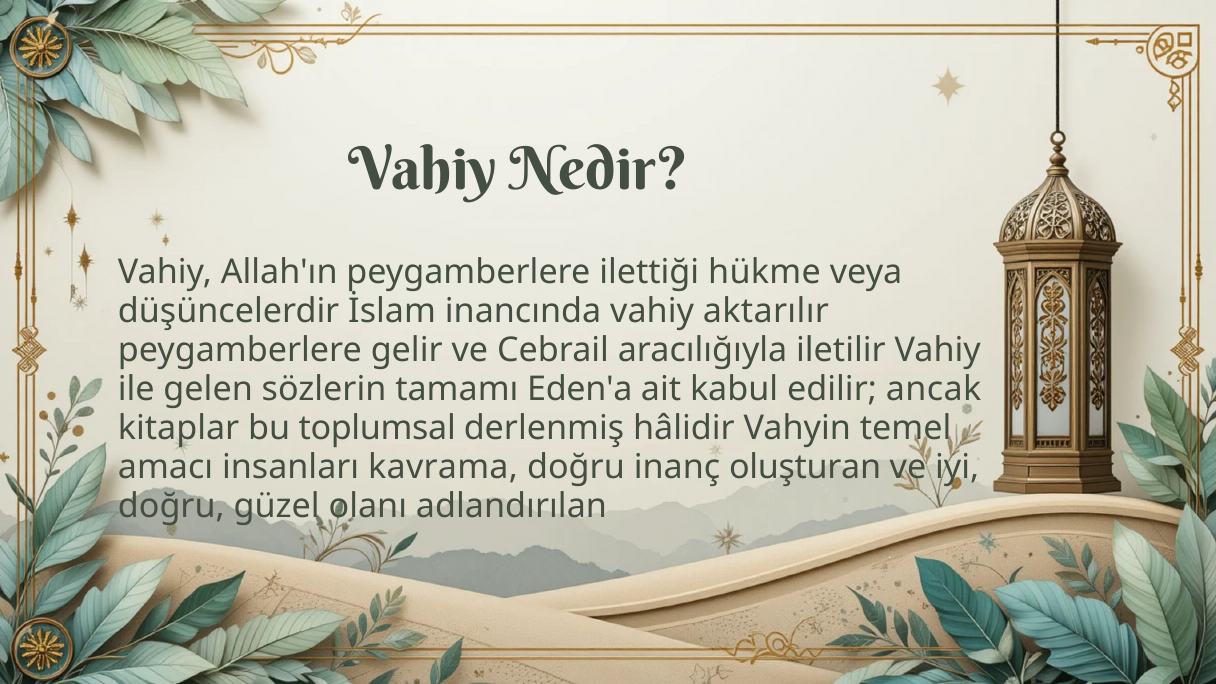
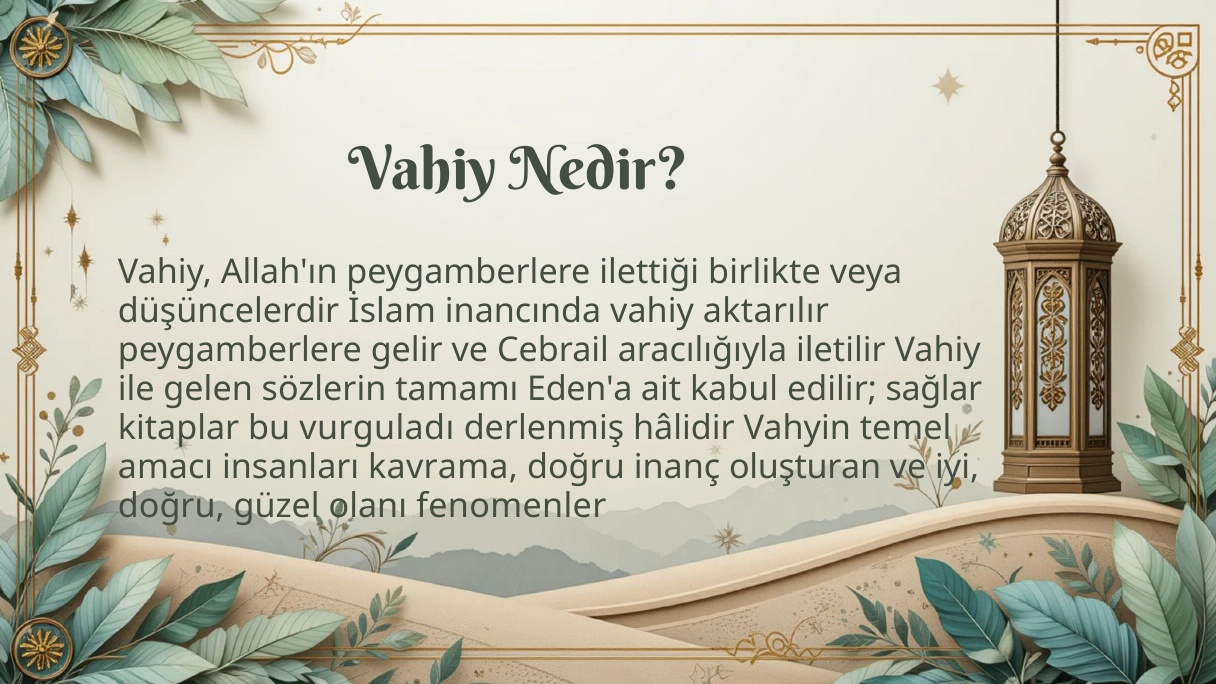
hükme: hükme -> birlikte (764, 272)
ancak: ancak -> sağlar (934, 389)
toplumsal: toplumsal -> vurguladı (377, 428)
adlandırılan: adlandırılan -> fenomenler (511, 506)
